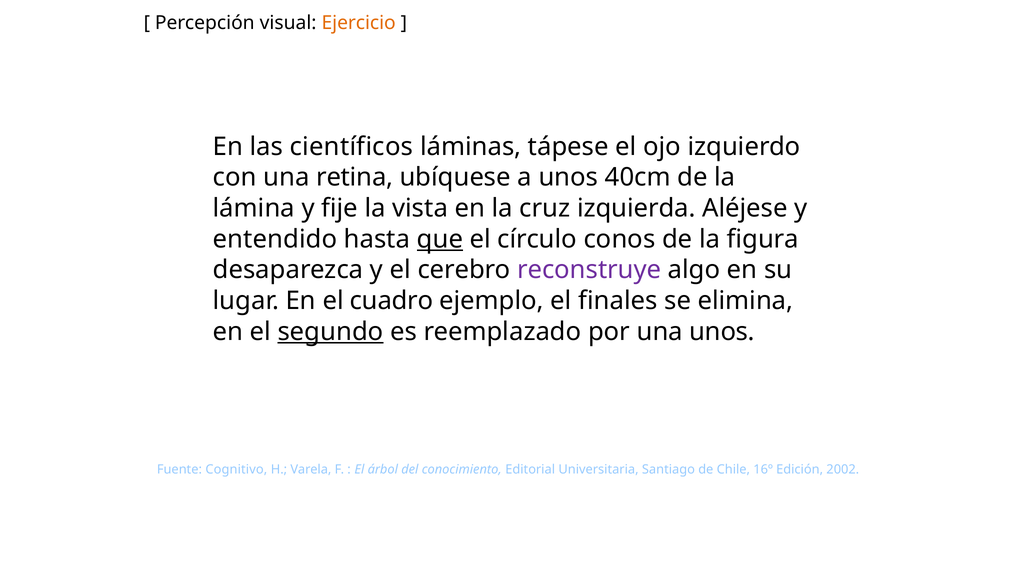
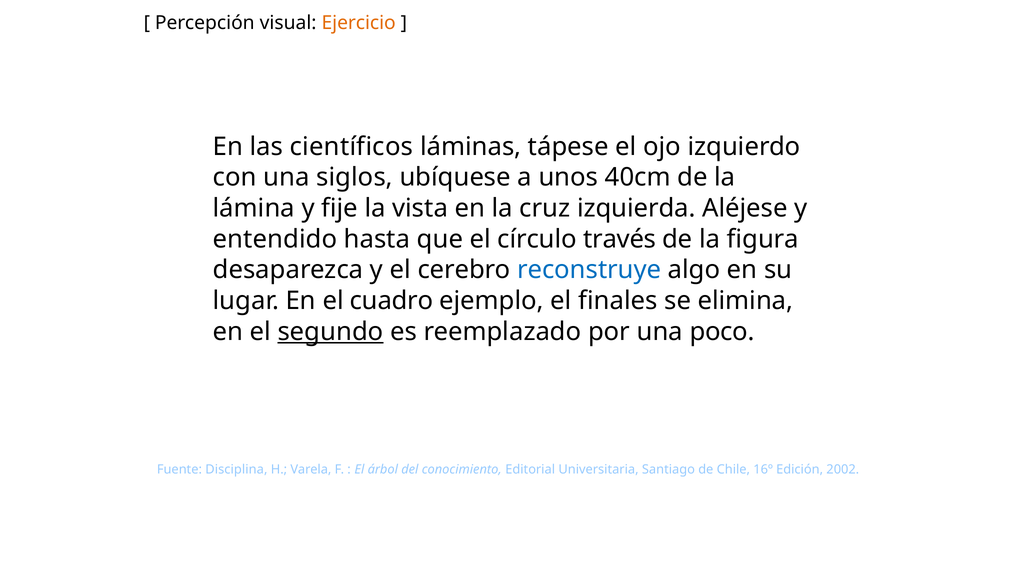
retina: retina -> siglos (355, 178)
que underline: present -> none (440, 239)
conos: conos -> través (620, 239)
reconstruye colour: purple -> blue (589, 270)
una unos: unos -> poco (722, 332)
Cognitivo: Cognitivo -> Disciplina (236, 470)
